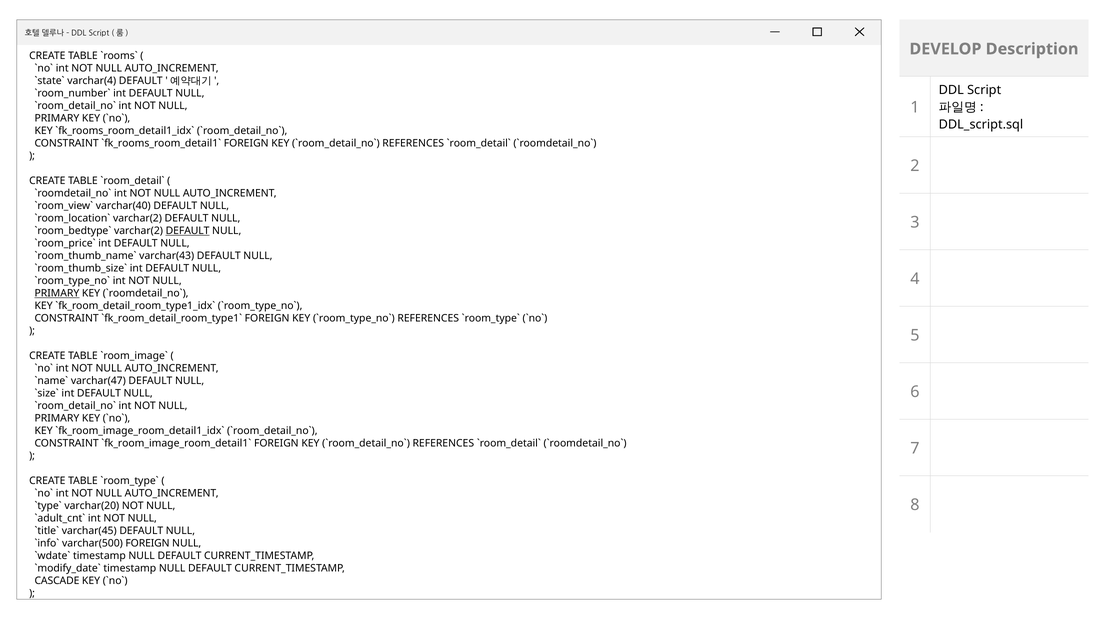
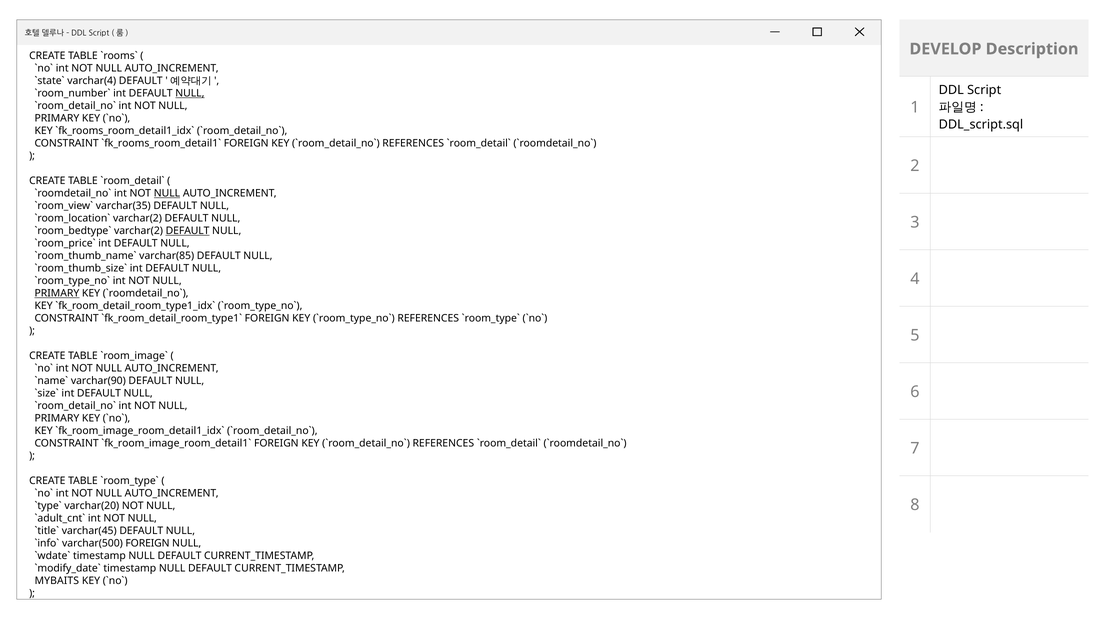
NULL underline: none -> present (190, 93)
NULL underline: none -> present (167, 193)
varchar(40: varchar(40 -> varchar(35 (123, 206)
varchar(43: varchar(43 -> varchar(85 (167, 256)
varchar(47: varchar(47 -> varchar(90 (98, 381)
CASCADE: CASCADE -> MYBAITS (57, 581)
